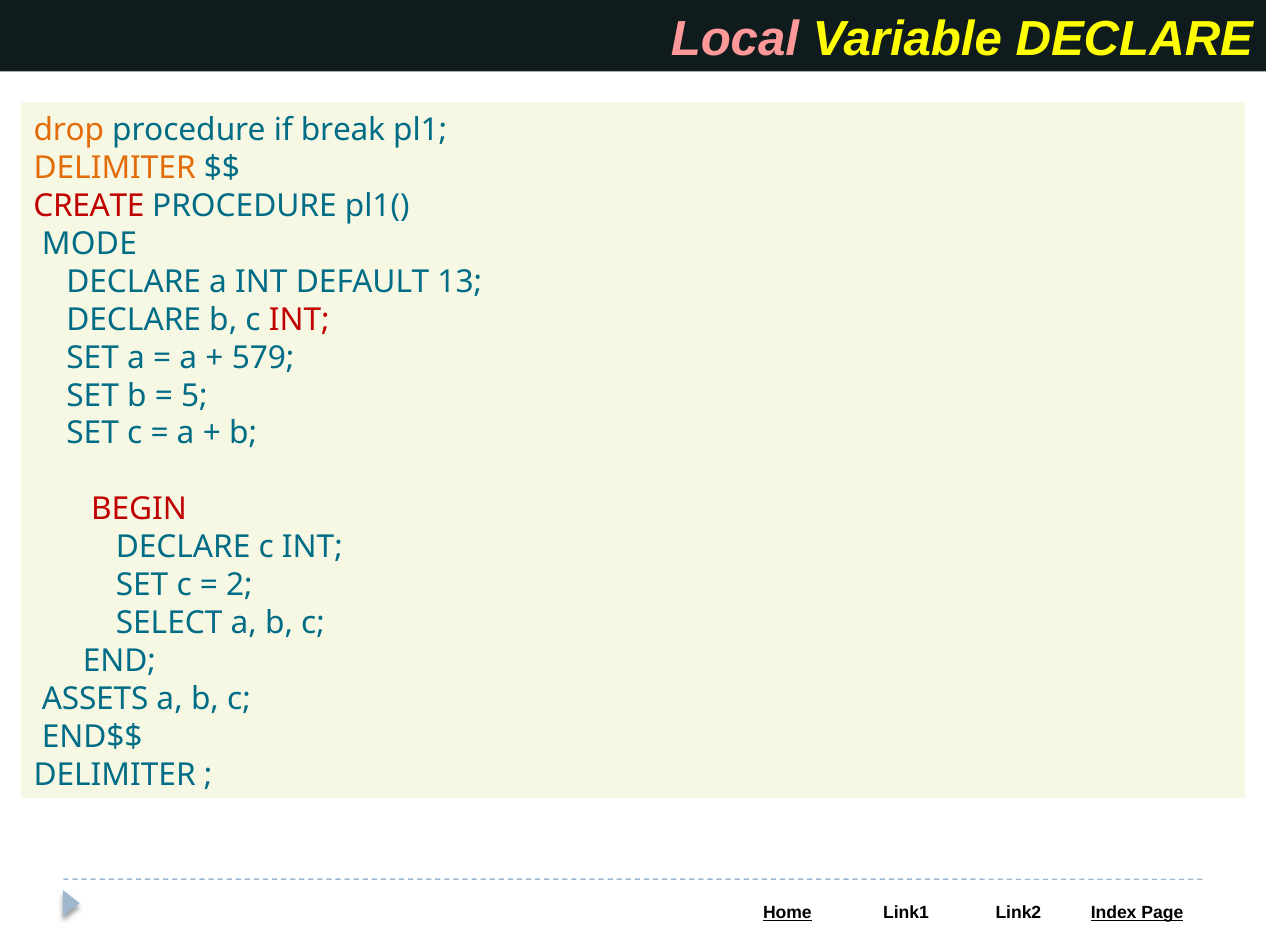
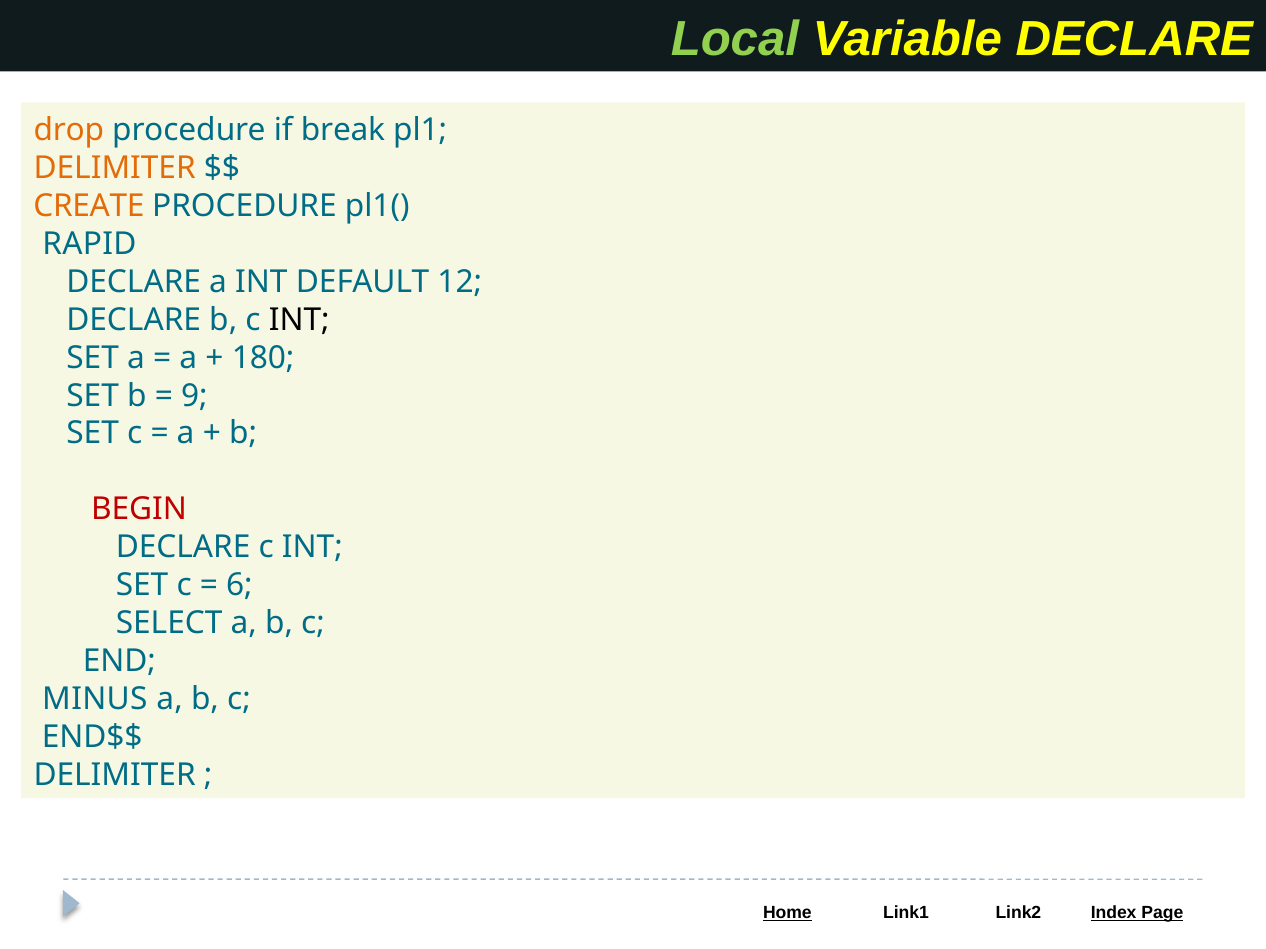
Local colour: pink -> light green (735, 39)
CREATE colour: red -> orange (89, 206)
MODE: MODE -> RAPID (89, 244)
13: 13 -> 12 (460, 282)
INT colour: red -> black (299, 320)
579: 579 -> 180 (263, 358)
5: 5 -> 9 (194, 396)
2: 2 -> 6 (239, 586)
ASSETS: ASSETS -> MINUS (95, 700)
